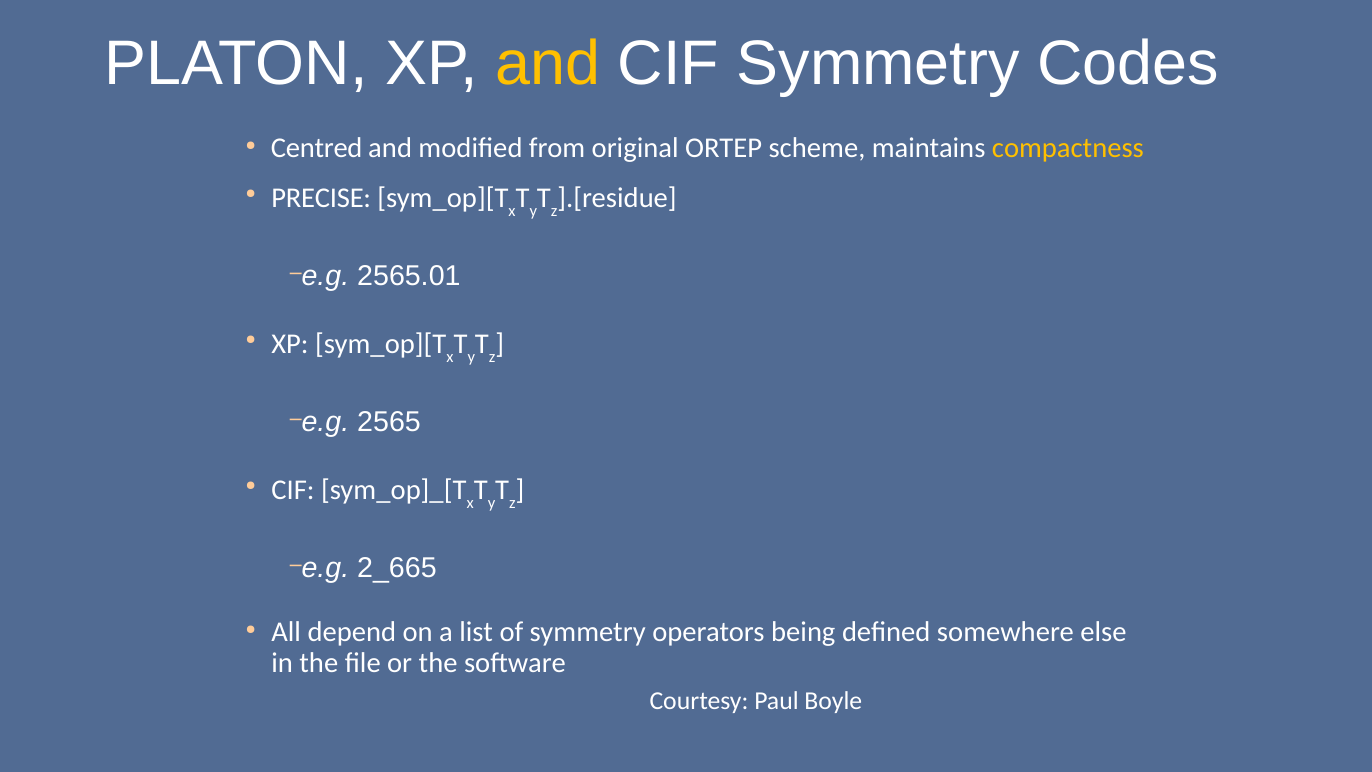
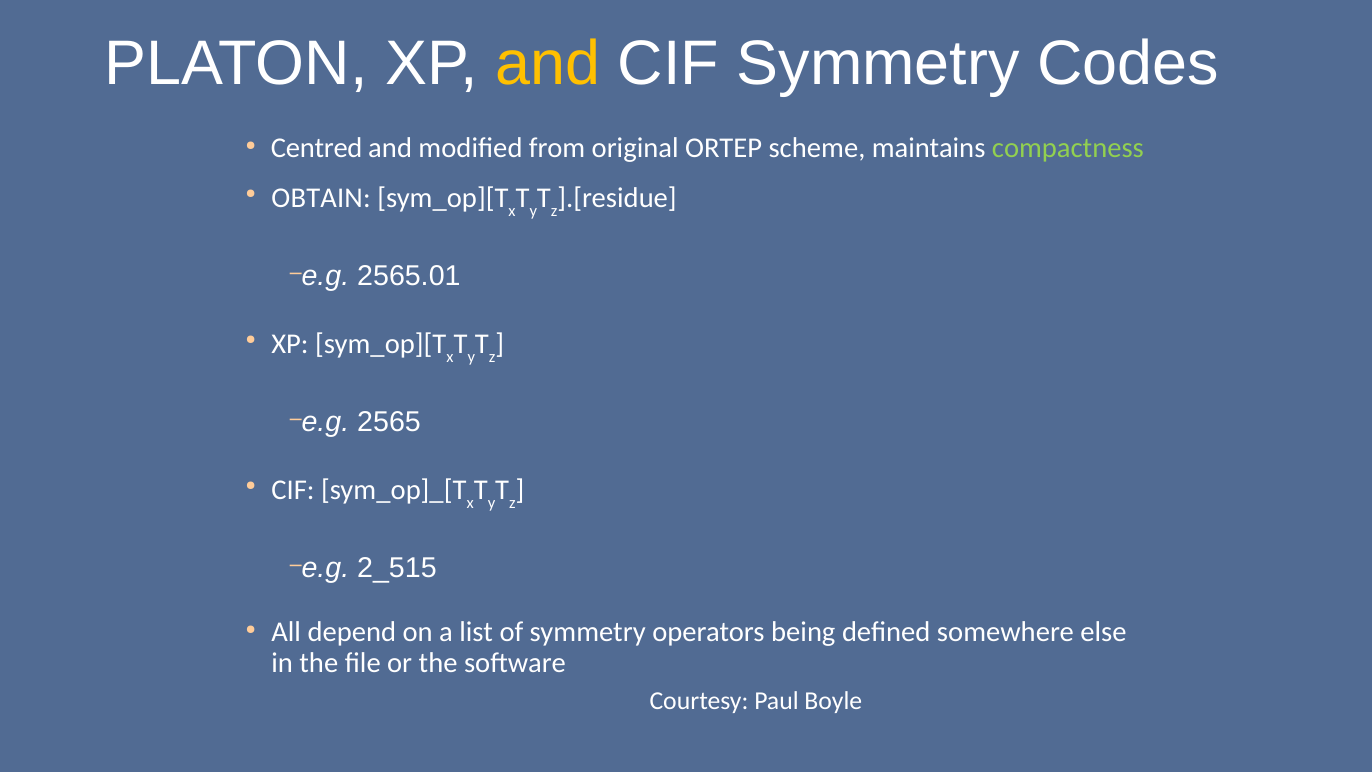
compactness colour: yellow -> light green (1068, 148)
PRECISE: PRECISE -> OBTAIN (321, 198)
2_665: 2_665 -> 2_515 (397, 568)
